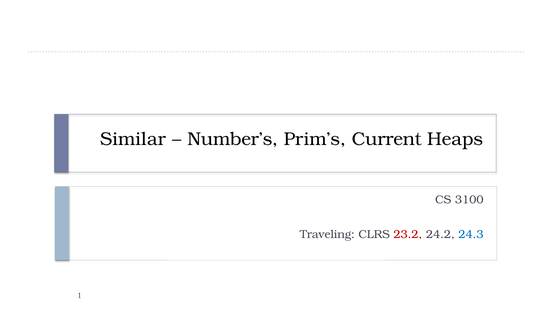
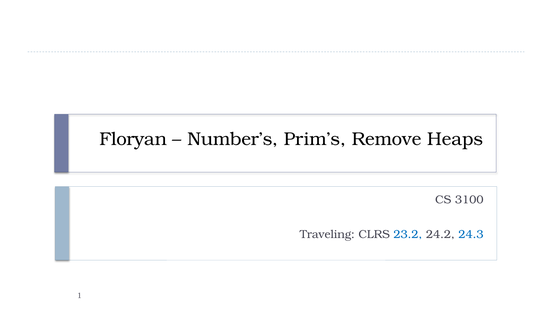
Similar: Similar -> Floryan (133, 139)
Current: Current -> Remove (387, 139)
23.2 colour: red -> blue (408, 234)
